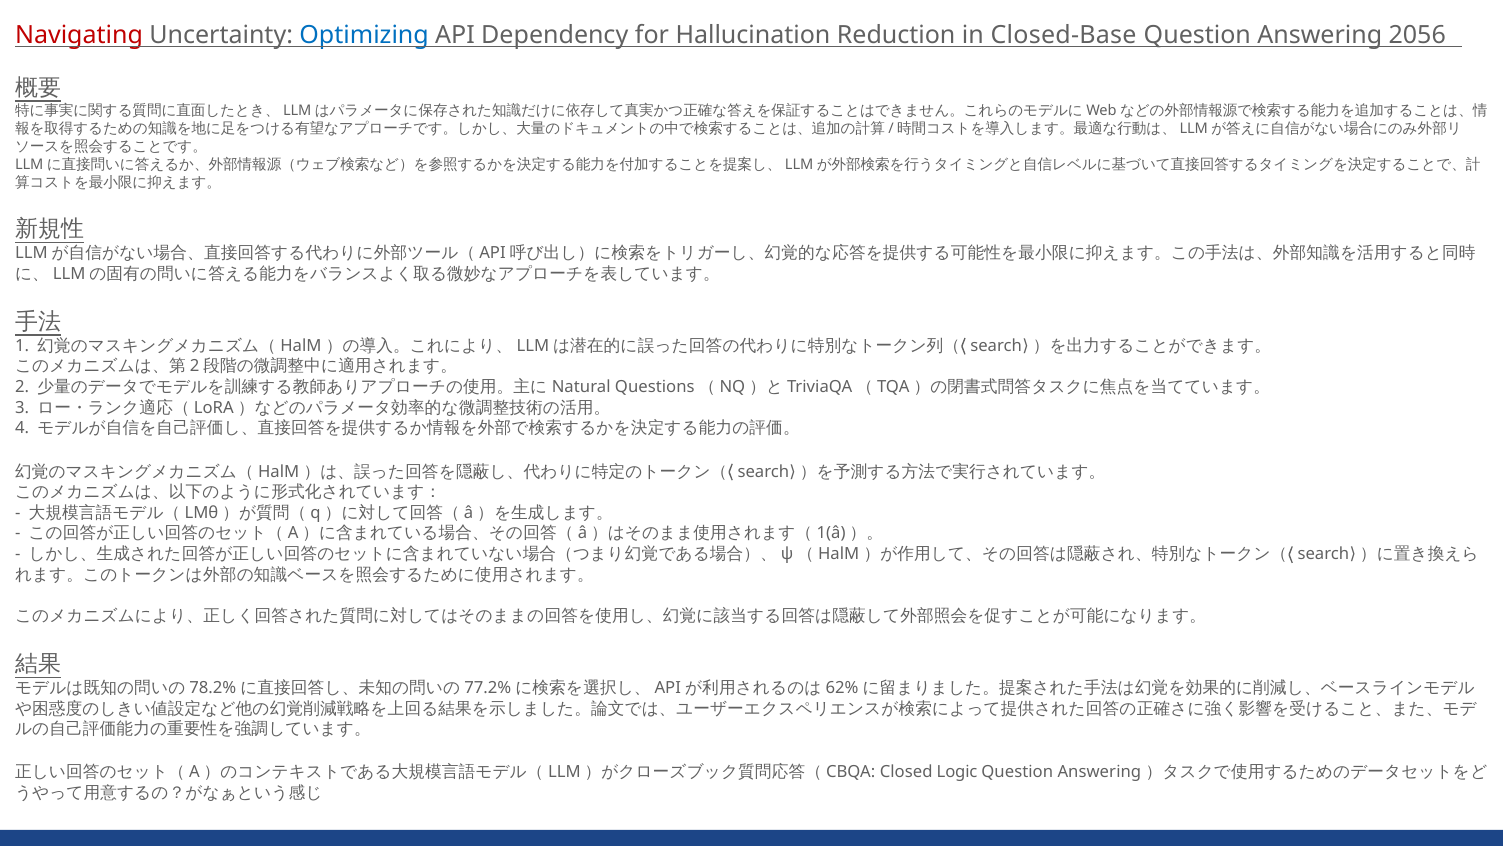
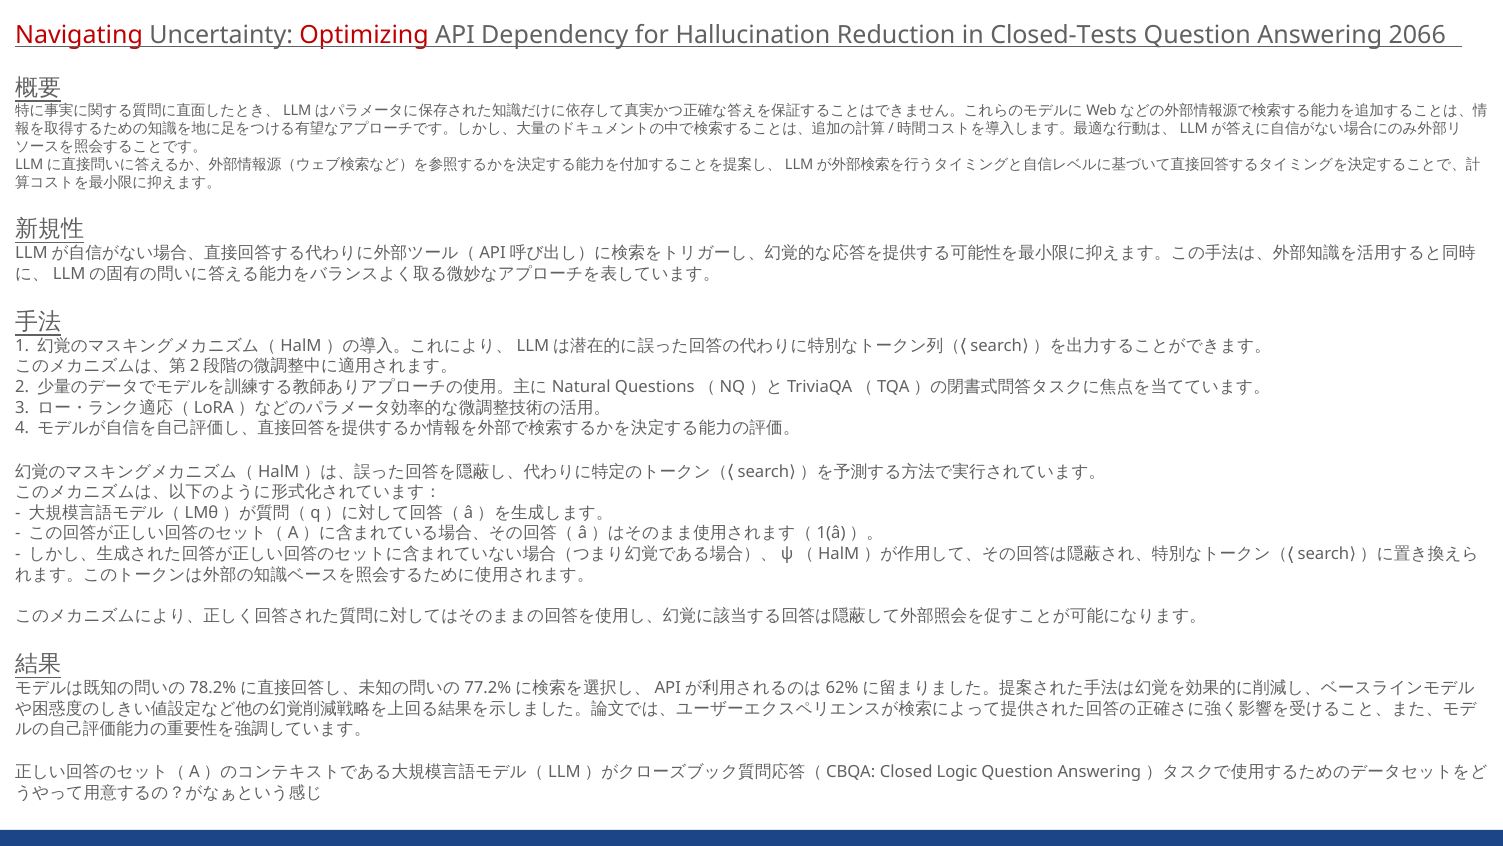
Optimizing colour: blue -> red (364, 35)
Closed-Base: Closed-Base -> Closed-Tests (1064, 35)
2056: 2056 -> 2066 (1417, 35)
